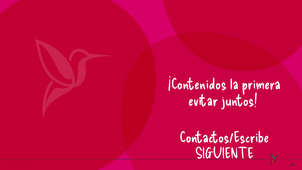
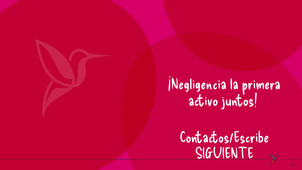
¡Contenidos: ¡Contenidos -> ¡Negligencia (197, 84)
evitar: evitar -> activo (203, 101)
